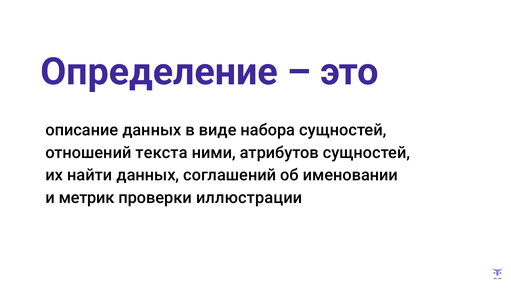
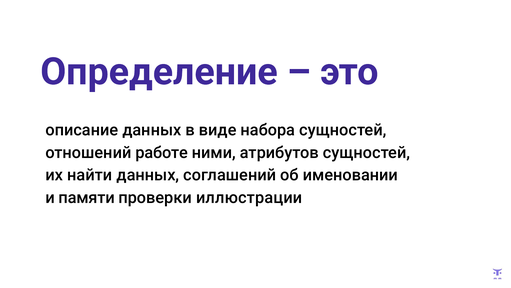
текста: текста -> работе (162, 152)
метрик: метрик -> памяти (87, 197)
